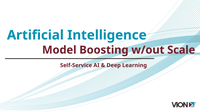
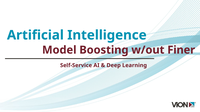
Scale: Scale -> Finer (181, 50)
